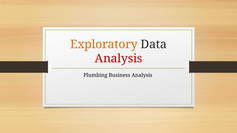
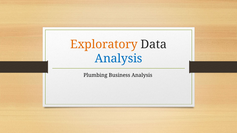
Analysis colour: red -> blue (119, 59)
